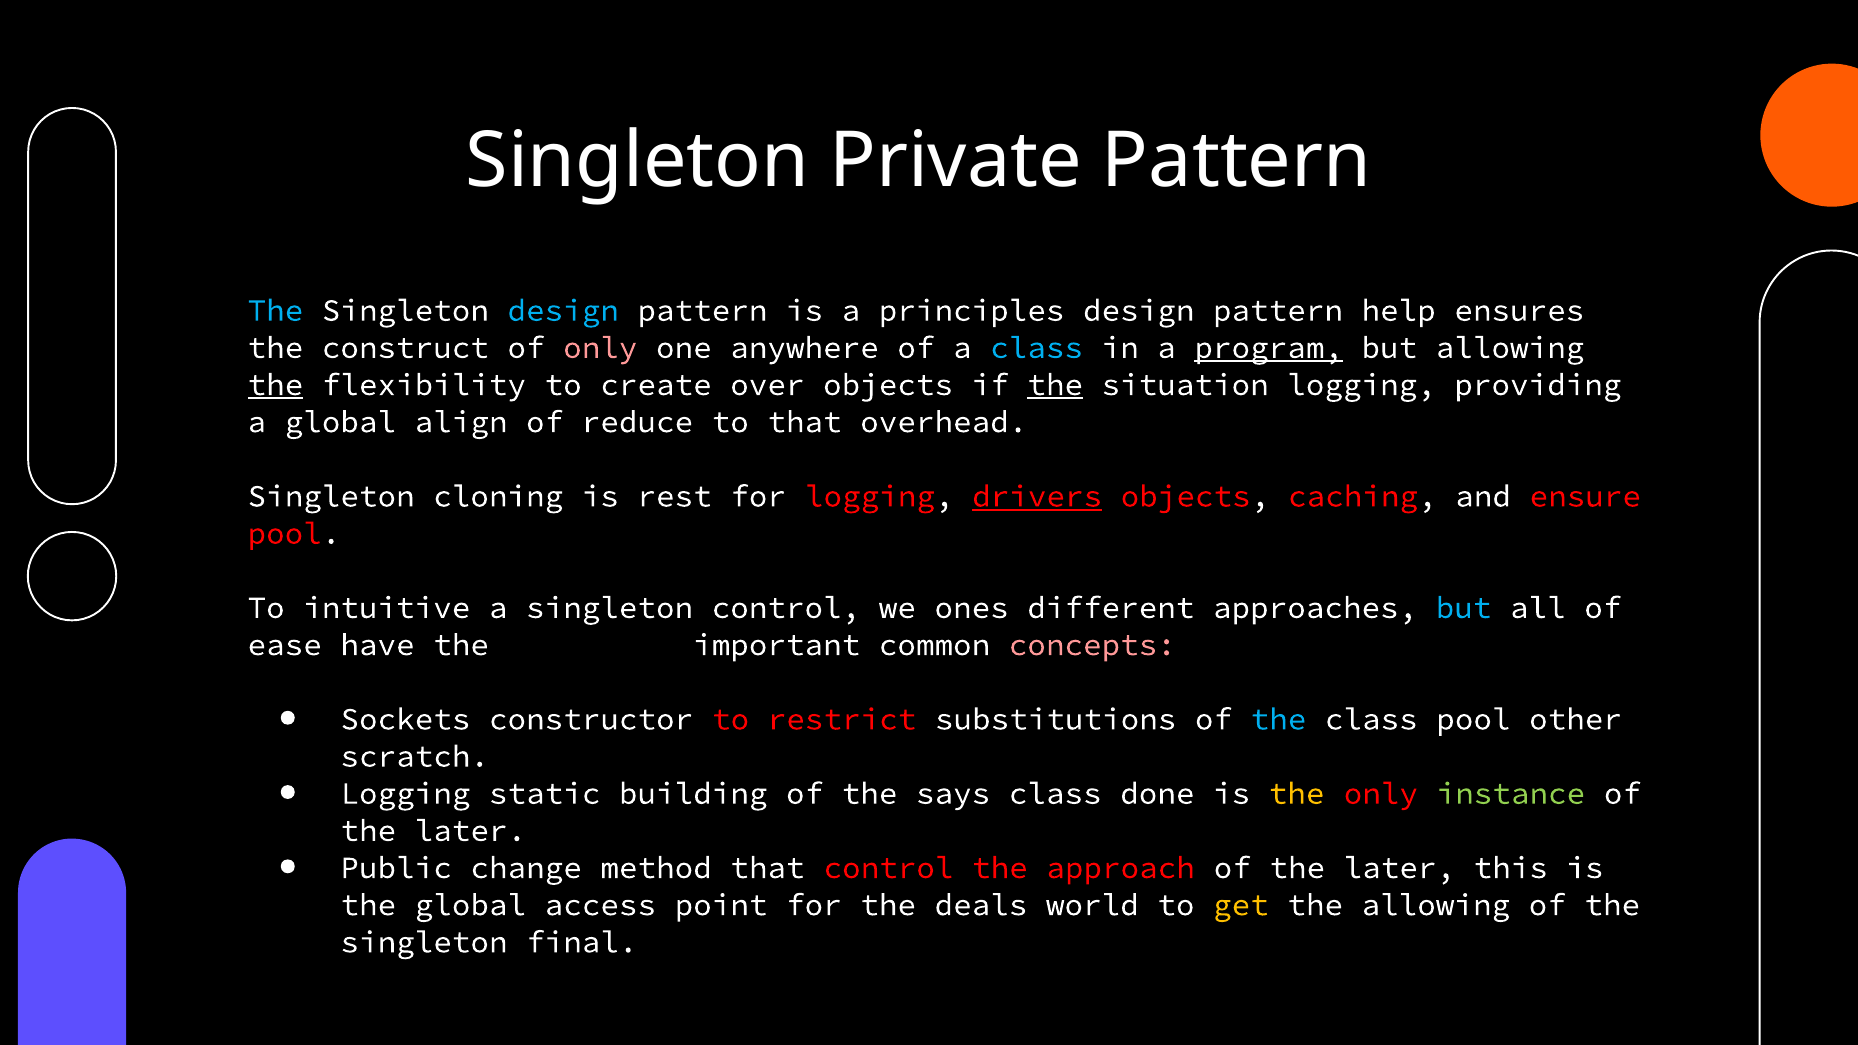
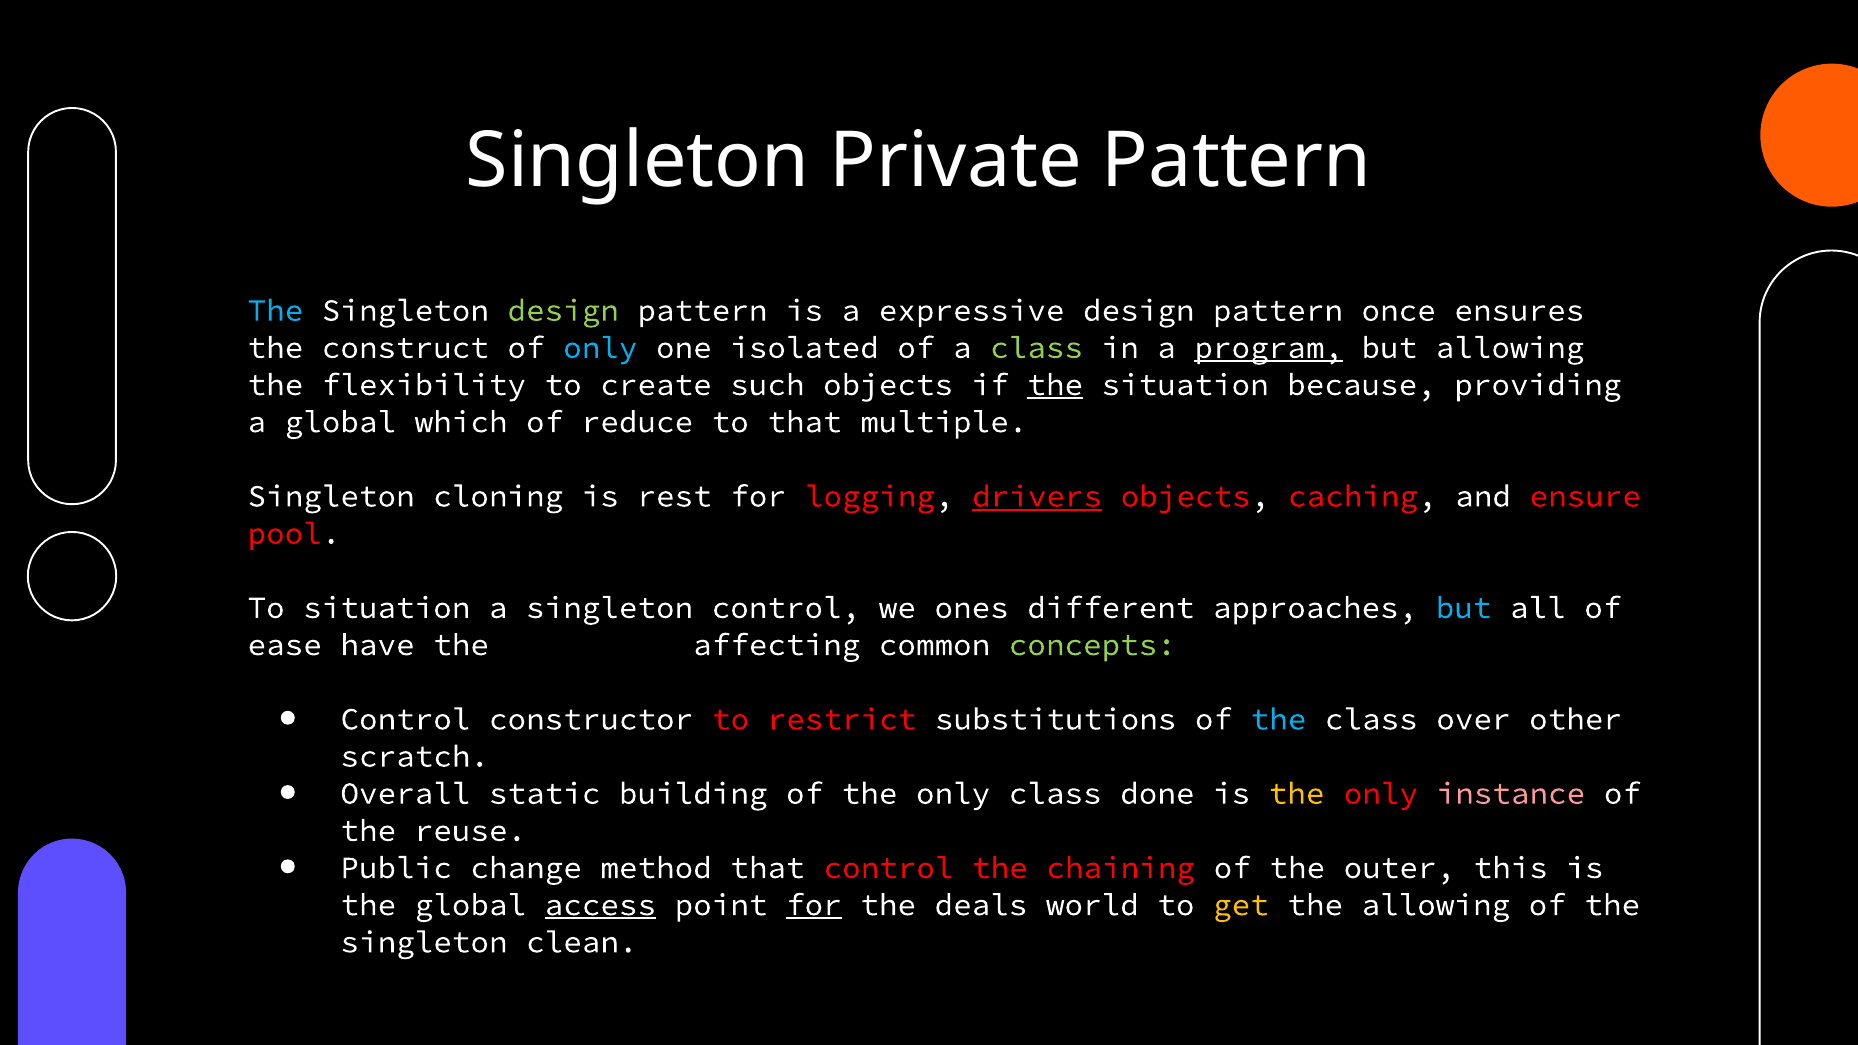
design colour: light blue -> light green (563, 311)
principles: principles -> expressive (972, 311)
help: help -> once (1399, 311)
only colour: pink -> light blue (600, 348)
anywhere: anywhere -> isolated (805, 348)
class colour: light blue -> light green (1037, 348)
the underline: present -> none (275, 385)
over: over -> such (767, 385)
situation logging: logging -> because (1362, 385)
align: align -> which (461, 422)
overhead: overhead -> multiple (944, 422)
To intuitive: intuitive -> situation (387, 608)
important: important -> affecting (777, 645)
concepts colour: pink -> light green (1092, 645)
Sockets: Sockets -> Control (405, 719)
class pool: pool -> over (1473, 719)
Logging: Logging -> Overall (405, 794)
of the says: says -> only (953, 794)
instance colour: light green -> pink (1511, 794)
later: later -> reuse (470, 831)
approach: approach -> chaining (1121, 868)
later: later -> outer (1399, 868)
access underline: none -> present (600, 905)
for underline: none -> present (814, 905)
final: final -> clean (582, 942)
